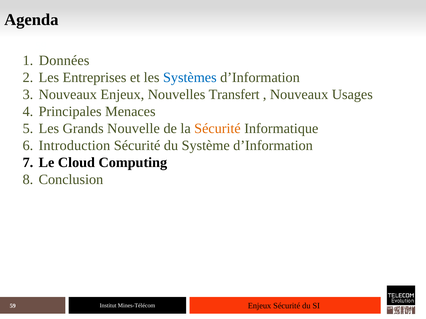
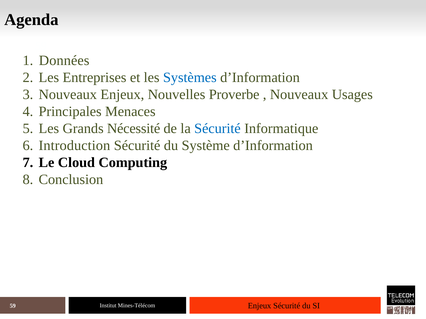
Transfert: Transfert -> Proverbe (234, 95)
Nouvelle: Nouvelle -> Nécessité (134, 129)
Sécurité colour: orange -> blue (217, 129)
